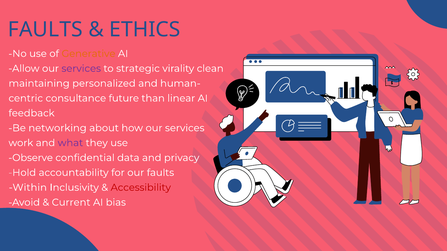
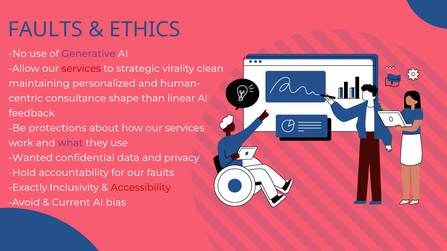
Generative colour: orange -> purple (88, 54)
services colour: purple -> red (81, 69)
future: future -> shape (124, 98)
networking: networking -> protections (57, 128)
Observe: Observe -> Wanted (31, 158)
Within: Within -> Exactly (28, 188)
